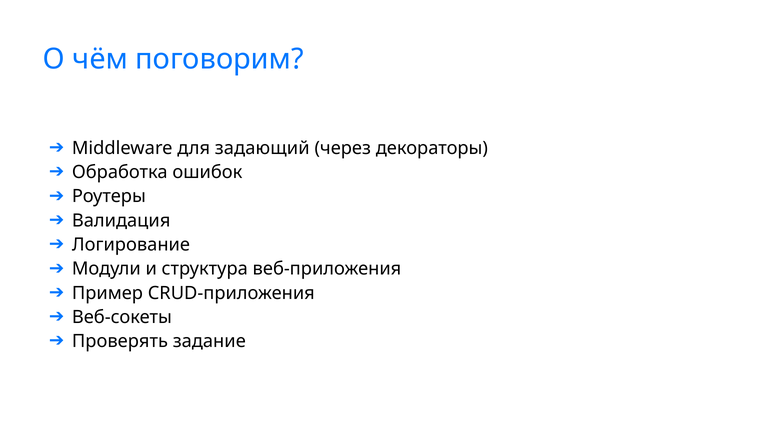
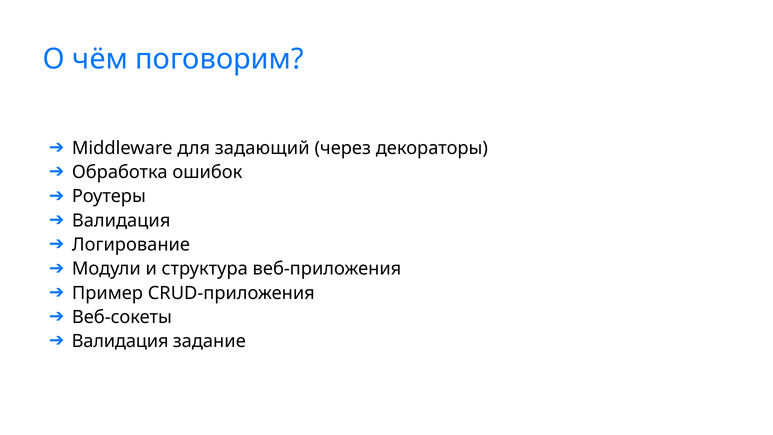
Проверять: Проверять -> Валидация (120, 341)
